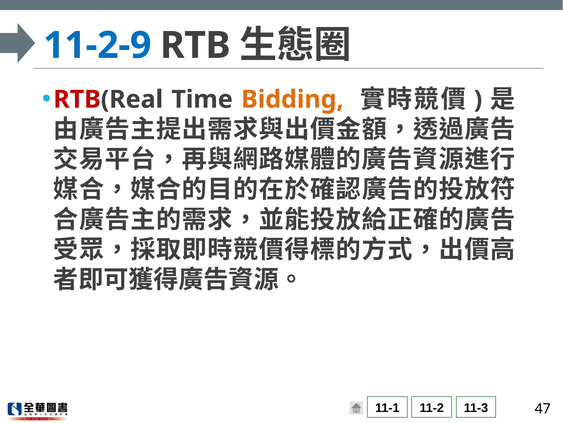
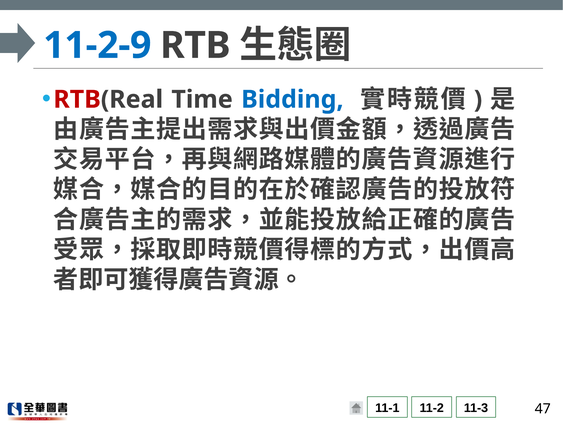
Bidding colour: orange -> blue (292, 99)
